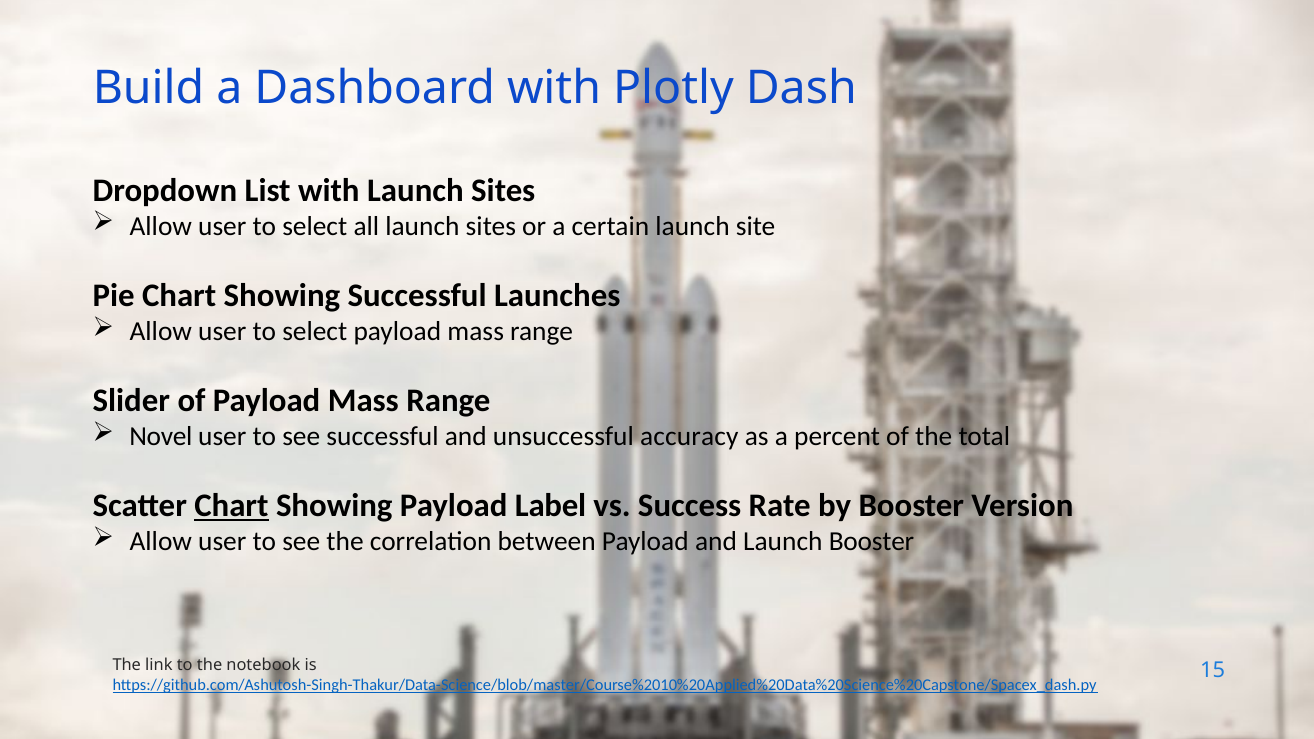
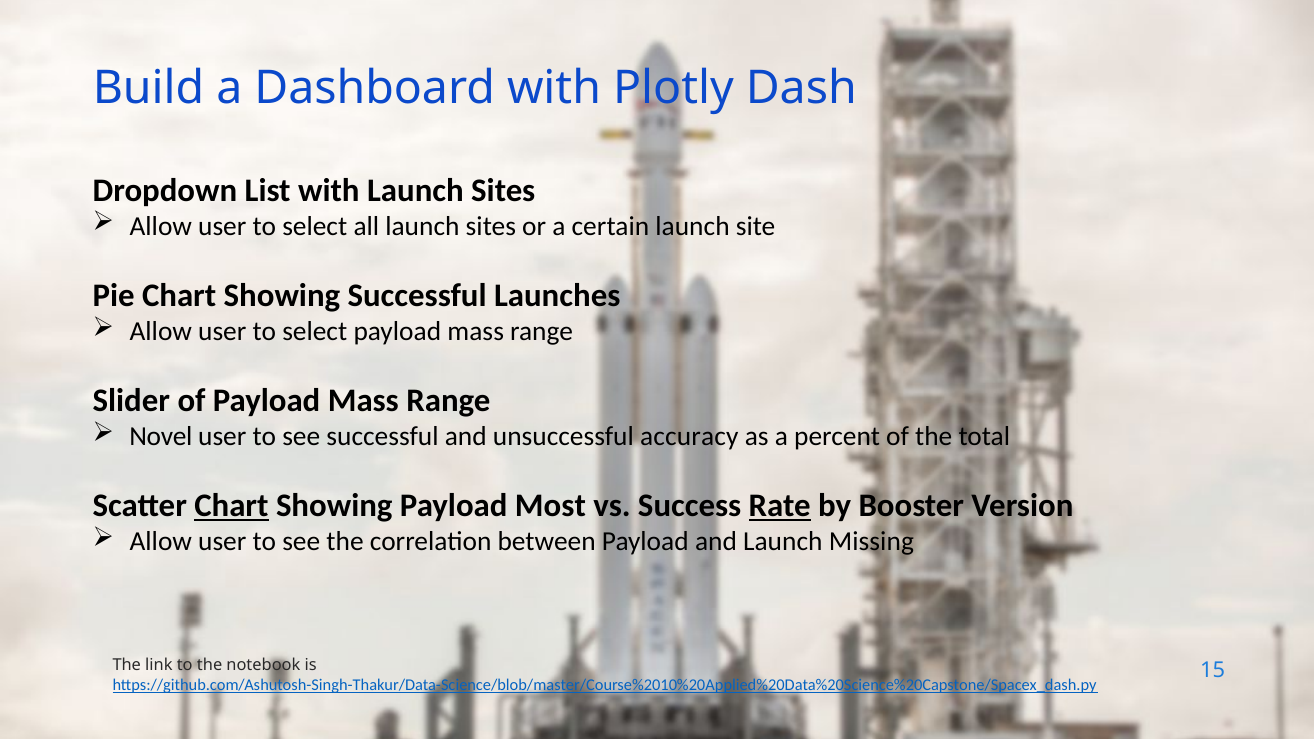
Label: Label -> Most (550, 506)
Rate underline: none -> present (780, 506)
Launch Booster: Booster -> Missing (871, 542)
